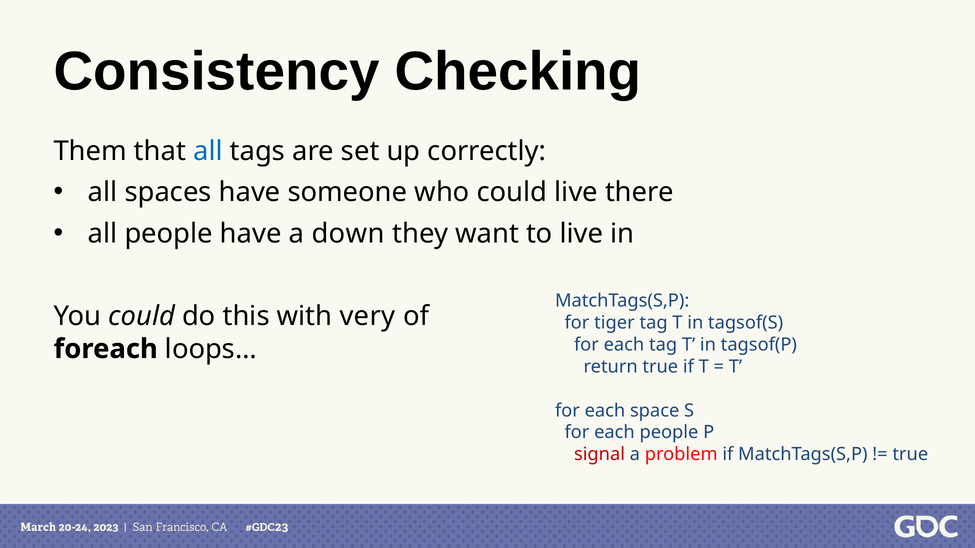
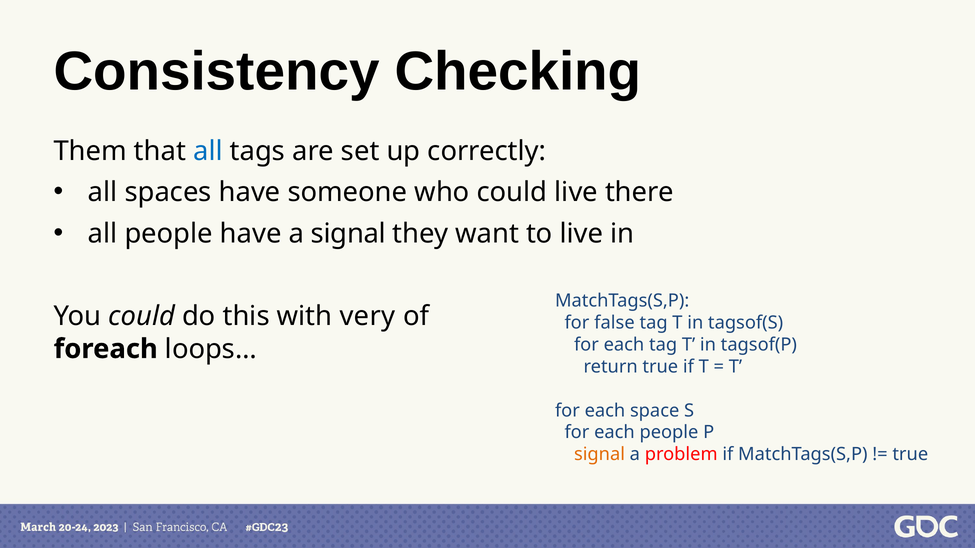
a down: down -> signal (348, 234)
tiger: tiger -> false (614, 323)
signal colour: red -> orange (600, 455)
